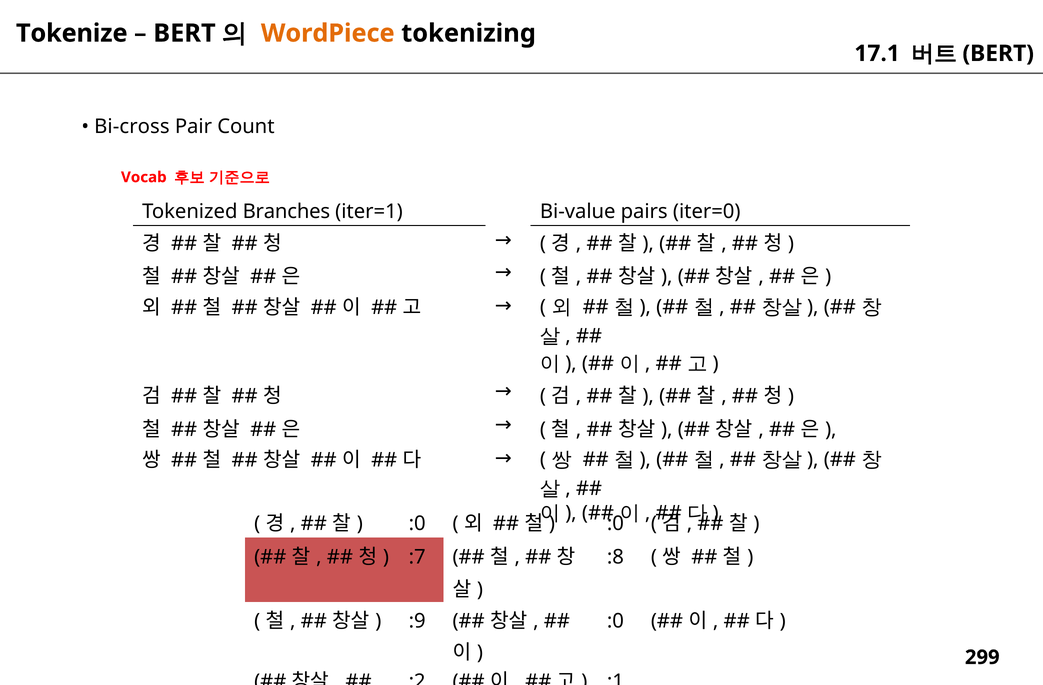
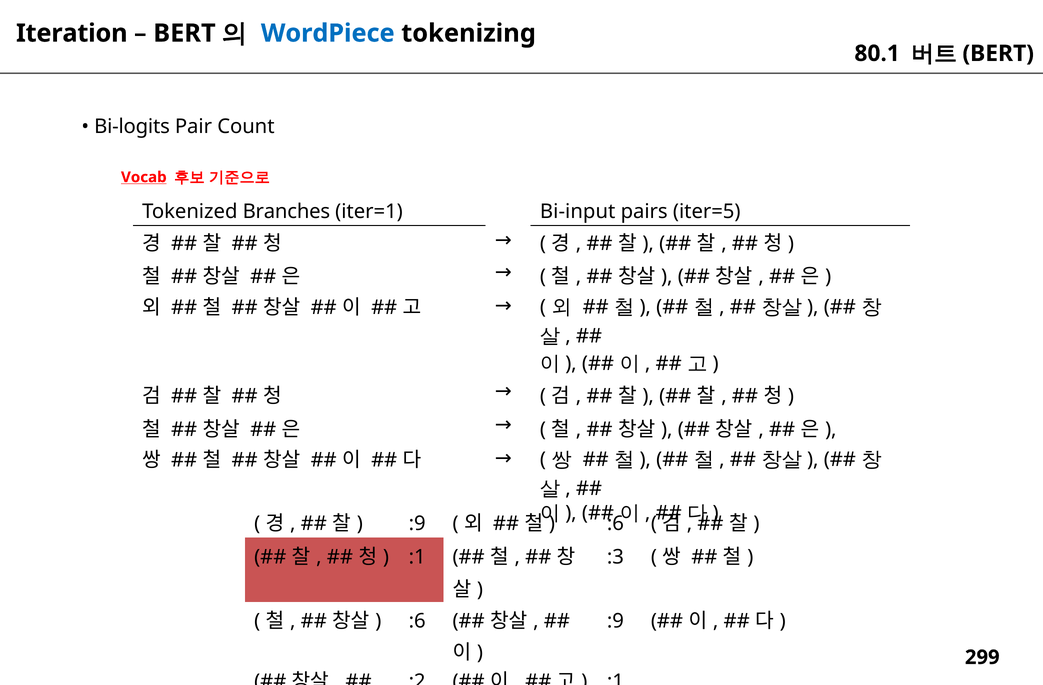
Tokenize: Tokenize -> Iteration (72, 33)
WordPiece colour: orange -> blue (328, 33)
17.1: 17.1 -> 80.1 (877, 53)
Bi-cross: Bi-cross -> Bi-logits (132, 127)
Vocab underline: none -> present (144, 177)
Bi-value: Bi-value -> Bi-input (578, 212)
iter=0: iter=0 -> iter=5 (707, 212)
:0: :0 -> :9 (417, 524)
:0: :0 -> :6 (615, 524)
:7: :7 -> :1 (417, 557)
:8: :8 -> :3 (615, 557)
:9: :9 -> :6 (417, 621)
:0: :0 -> :9 (615, 621)
